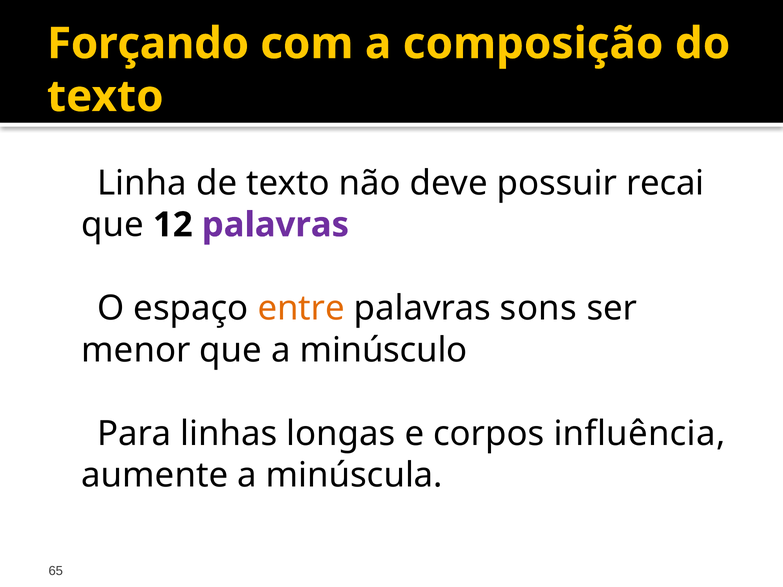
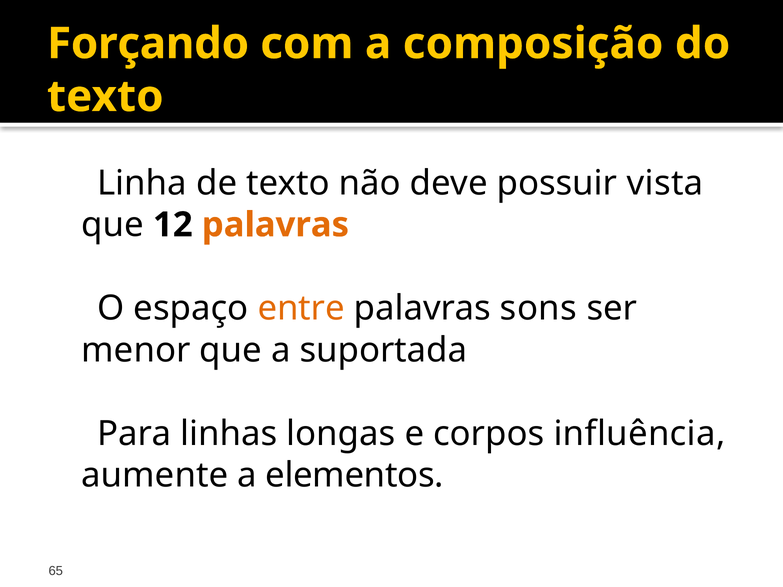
recai: recai -> vista (665, 183)
palavras colour: purple -> orange (275, 225)
minúsculo: minúsculo -> suportada (384, 350)
minúscula: minúscula -> elementos (355, 476)
